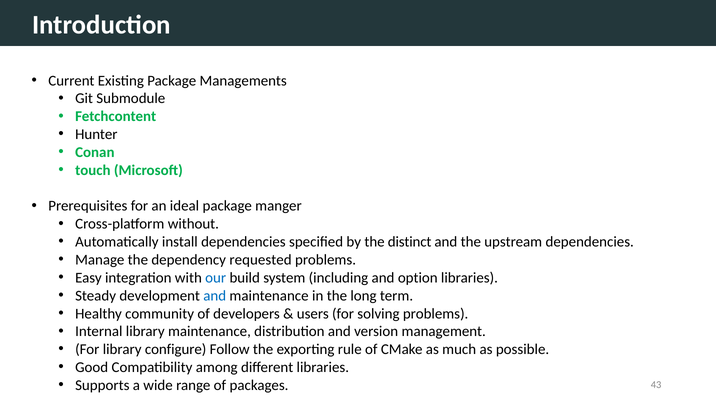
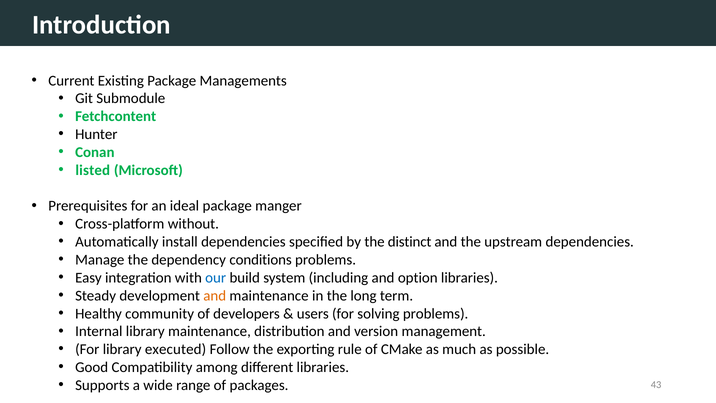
touch: touch -> listed (93, 170)
requested: requested -> conditions (261, 260)
and colour: blue -> orange (215, 295)
configure: configure -> executed (176, 349)
